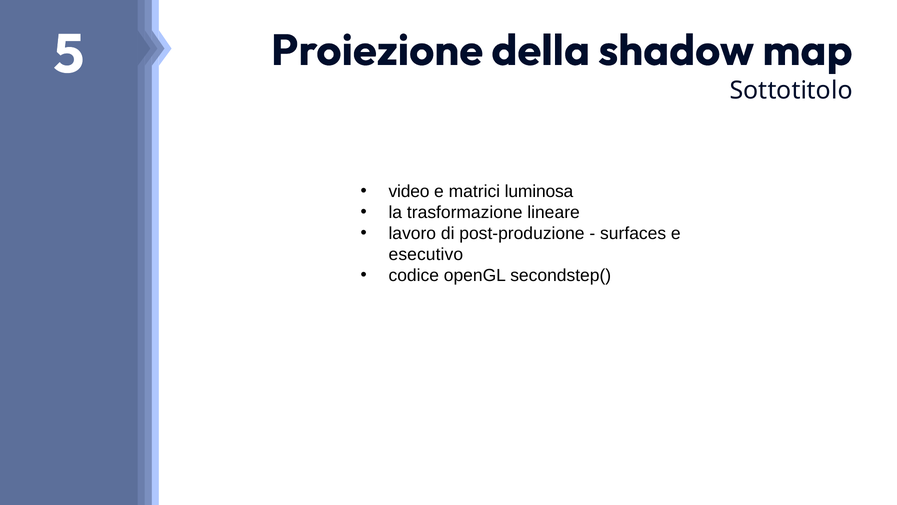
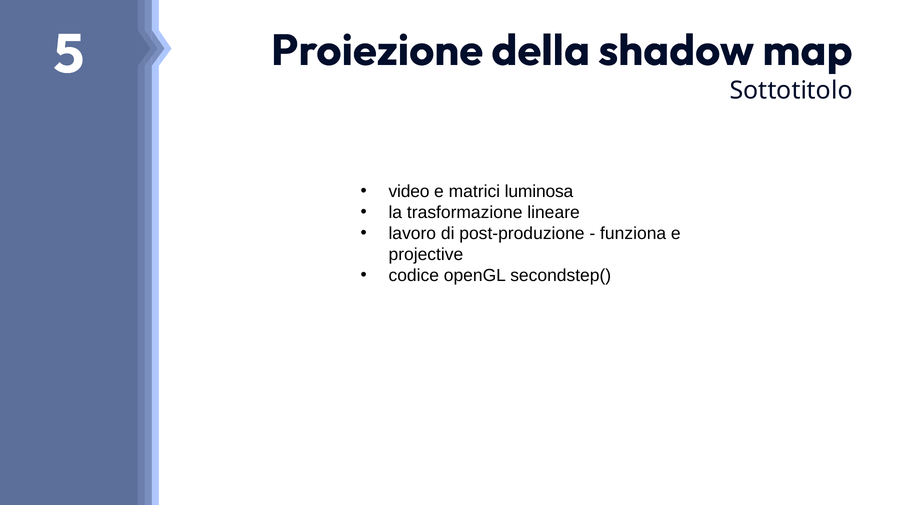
surfaces: surfaces -> funziona (633, 233)
esecutivo: esecutivo -> projective (426, 254)
